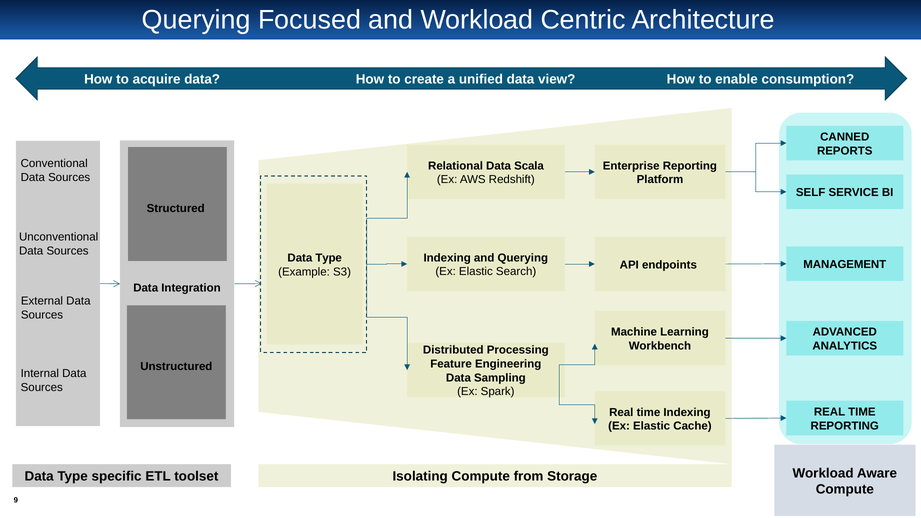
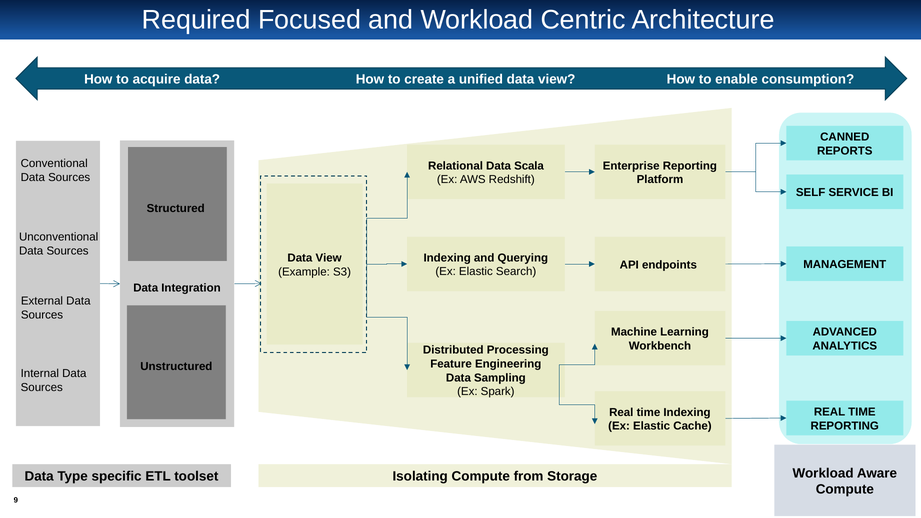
Querying: Querying -> Required (196, 20)
Type: Type -> View (329, 258)
